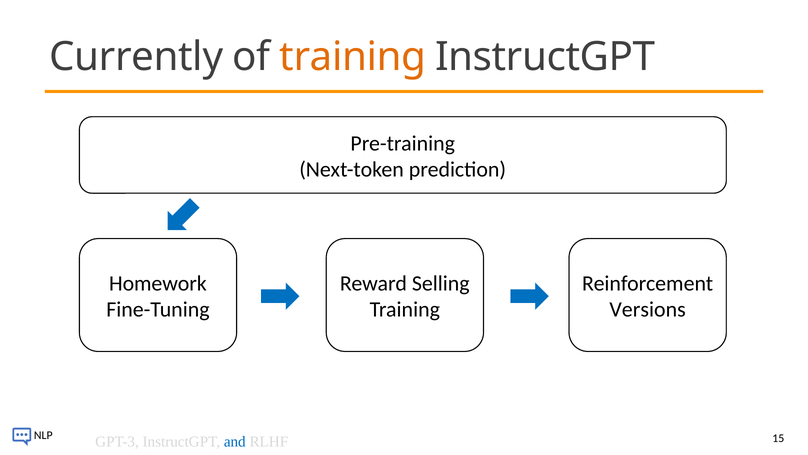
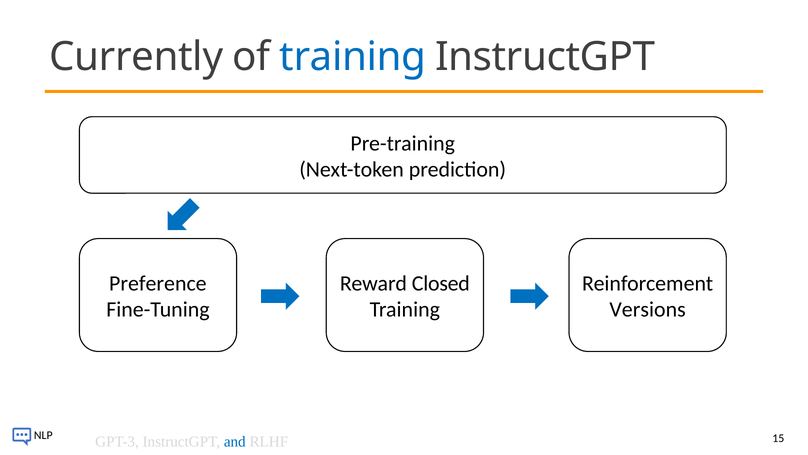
training colour: orange -> blue (353, 57)
Homework: Homework -> Preference (158, 283)
Selling: Selling -> Closed (441, 283)
